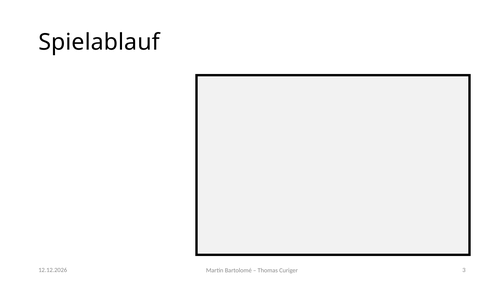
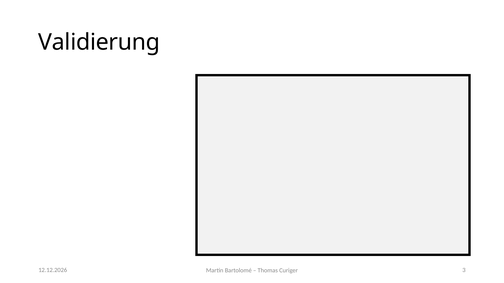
Spielablauf: Spielablauf -> Validierung (99, 42)
